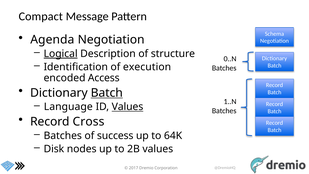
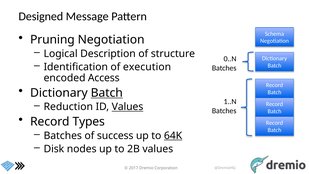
Compact: Compact -> Designed (41, 16)
Agenda: Agenda -> Pruning (52, 40)
Logical underline: present -> none (61, 54)
Language: Language -> Reduction (68, 107)
Cross: Cross -> Types (89, 121)
64K underline: none -> present (173, 135)
